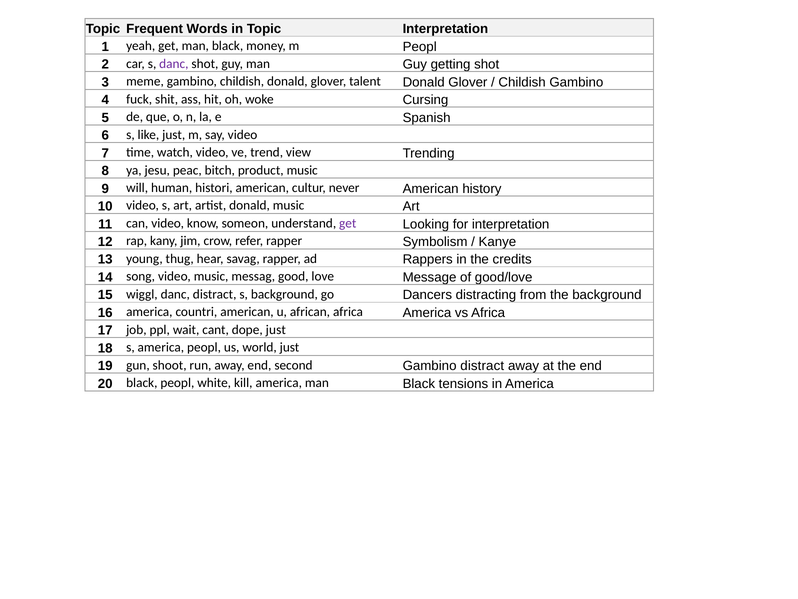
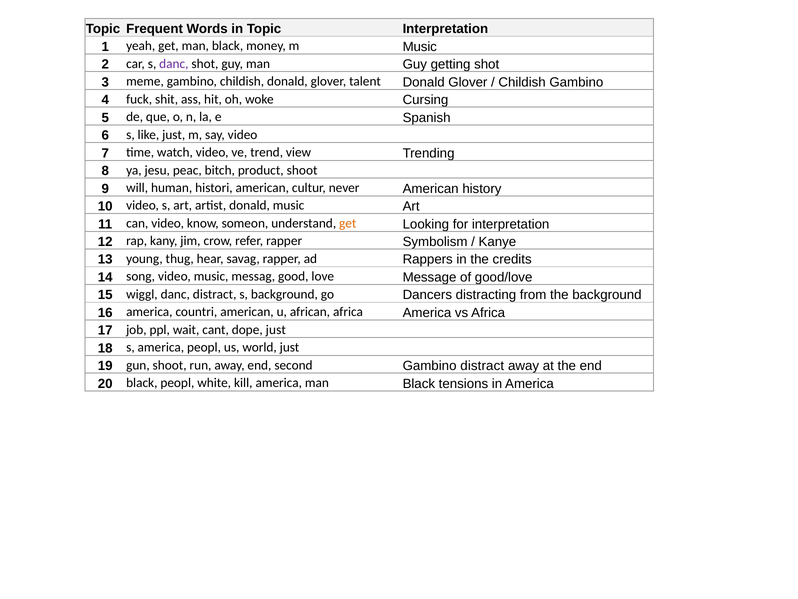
m Peopl: Peopl -> Music (420, 47)
product music: music -> shoot (302, 170)
get colour: purple -> orange (348, 223)
